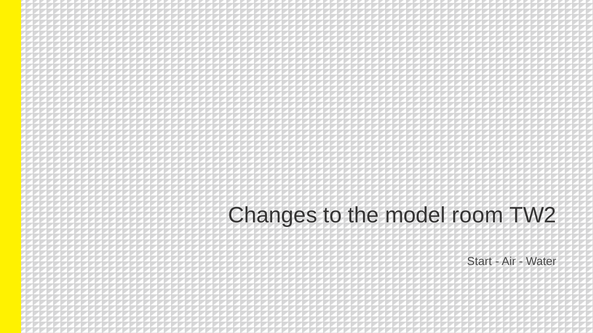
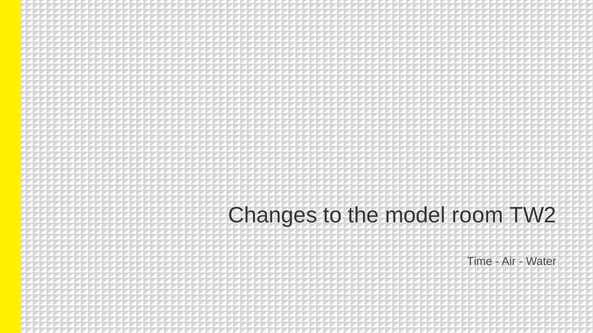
Start: Start -> Time (480, 262)
